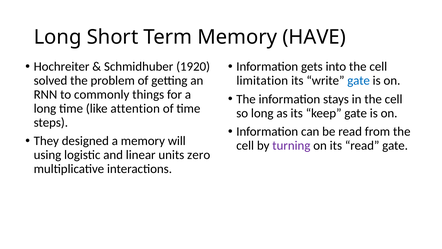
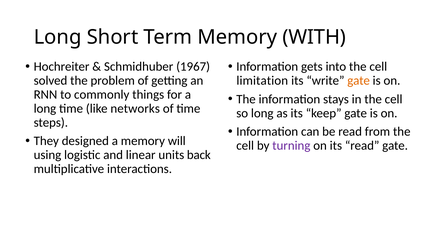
HAVE: HAVE -> WITH (314, 37)
1920: 1920 -> 1967 (193, 67)
gate colour: blue -> orange (359, 80)
attention: attention -> networks (135, 108)
zero: zero -> back (199, 155)
